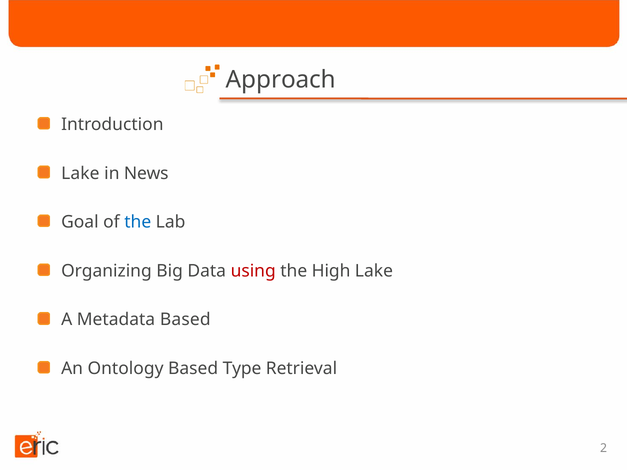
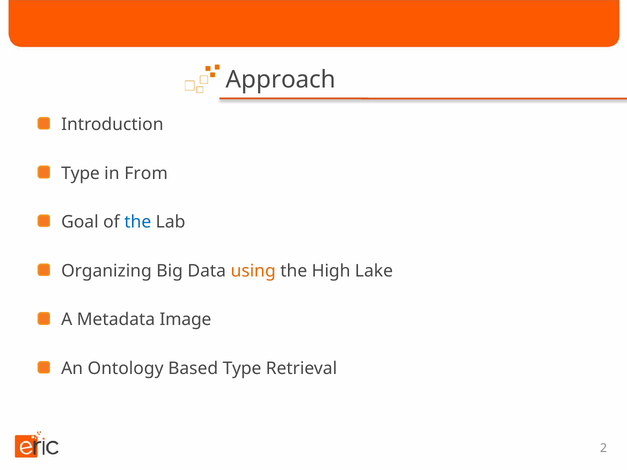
Lake: Lake -> Type (80, 173)
News: News -> From (146, 173)
using colour: red -> orange (253, 271)
Metadata Based: Based -> Image (185, 320)
